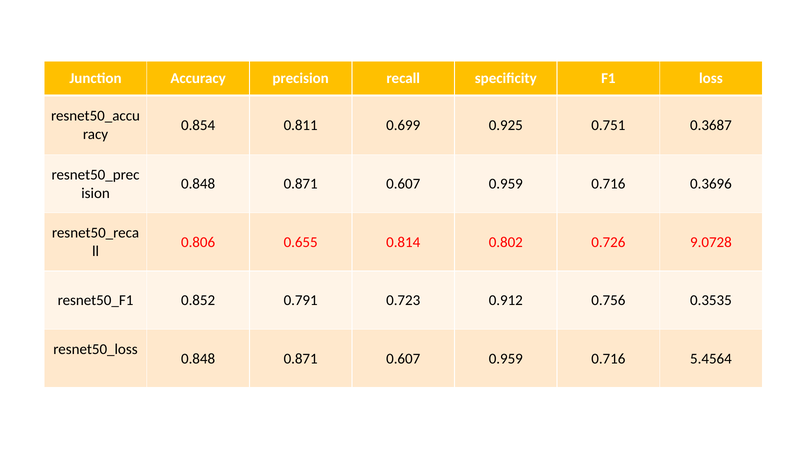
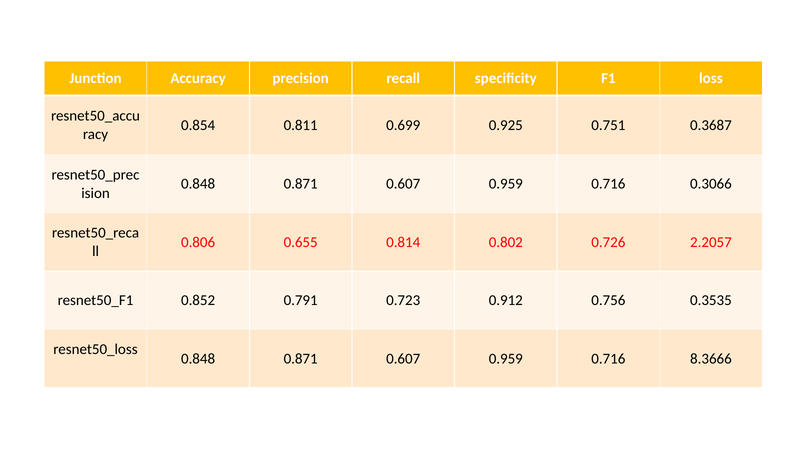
0.3696: 0.3696 -> 0.3066 (711, 184)
9.0728: 9.0728 -> 2.2057 (711, 242)
5.4564: 5.4564 -> 8.3666 (711, 359)
